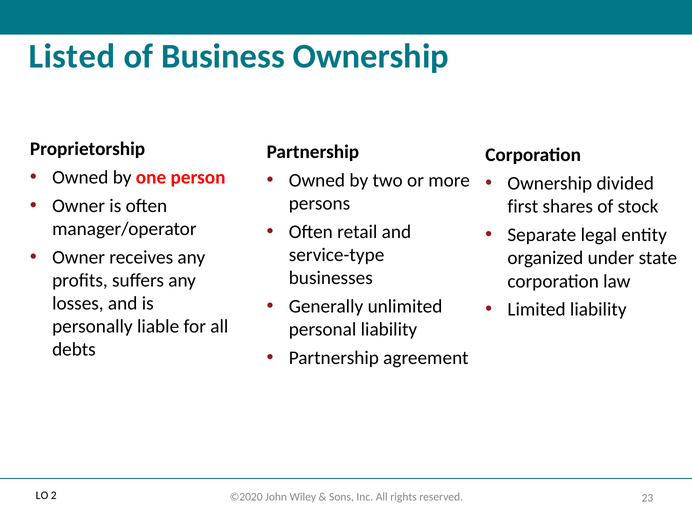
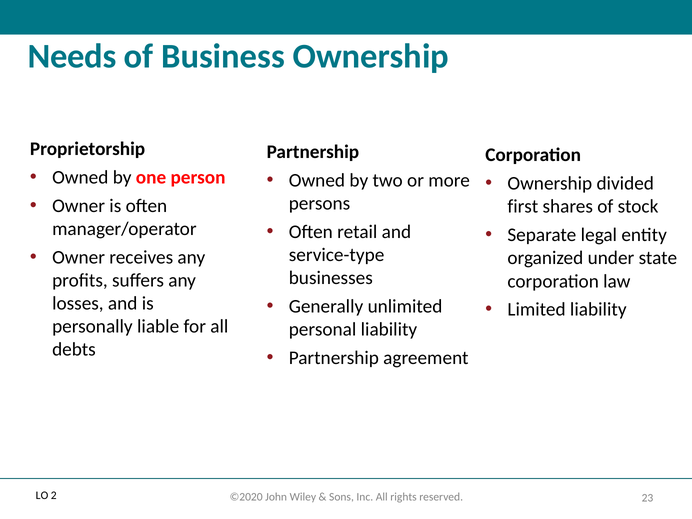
Listed: Listed -> Needs (72, 57)
